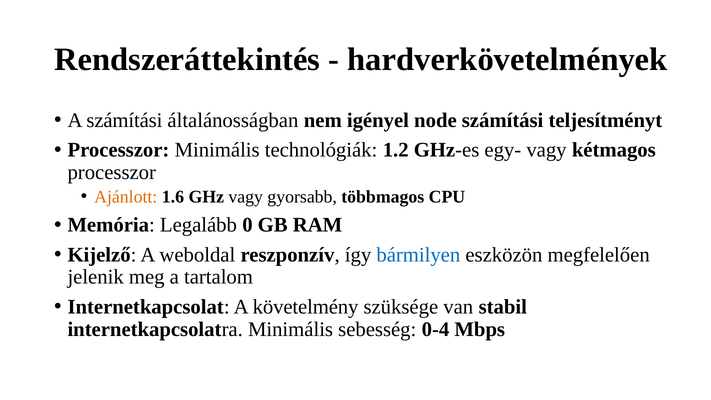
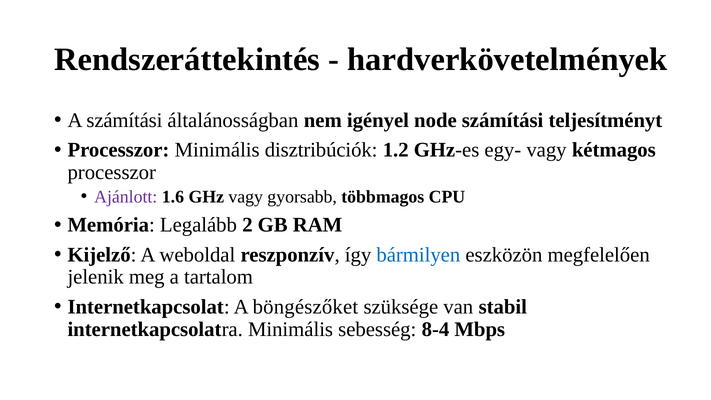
technológiák: technológiák -> disztribúciók (321, 150)
Ajánlott colour: orange -> purple (126, 197)
0: 0 -> 2 (247, 225)
követelmény: követelmény -> böngészőket (305, 307)
0-4: 0-4 -> 8-4 (436, 329)
